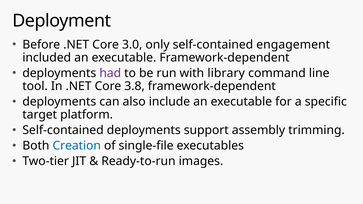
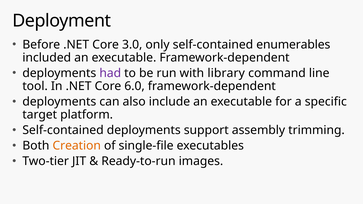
engagement: engagement -> enumerables (293, 45)
3.8: 3.8 -> 6.0 (135, 86)
Creation colour: blue -> orange (77, 146)
